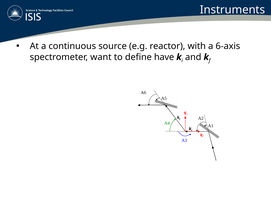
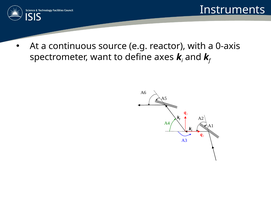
6-axis: 6-axis -> 0-axis (228, 46)
have: have -> axes (164, 57)
